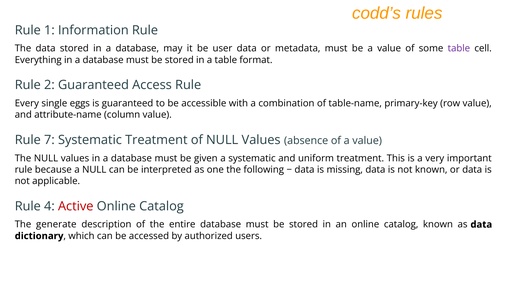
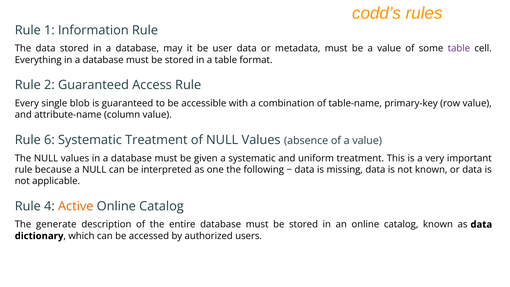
eggs: eggs -> blob (80, 103)
7: 7 -> 6 (49, 140)
Active colour: red -> orange (76, 206)
